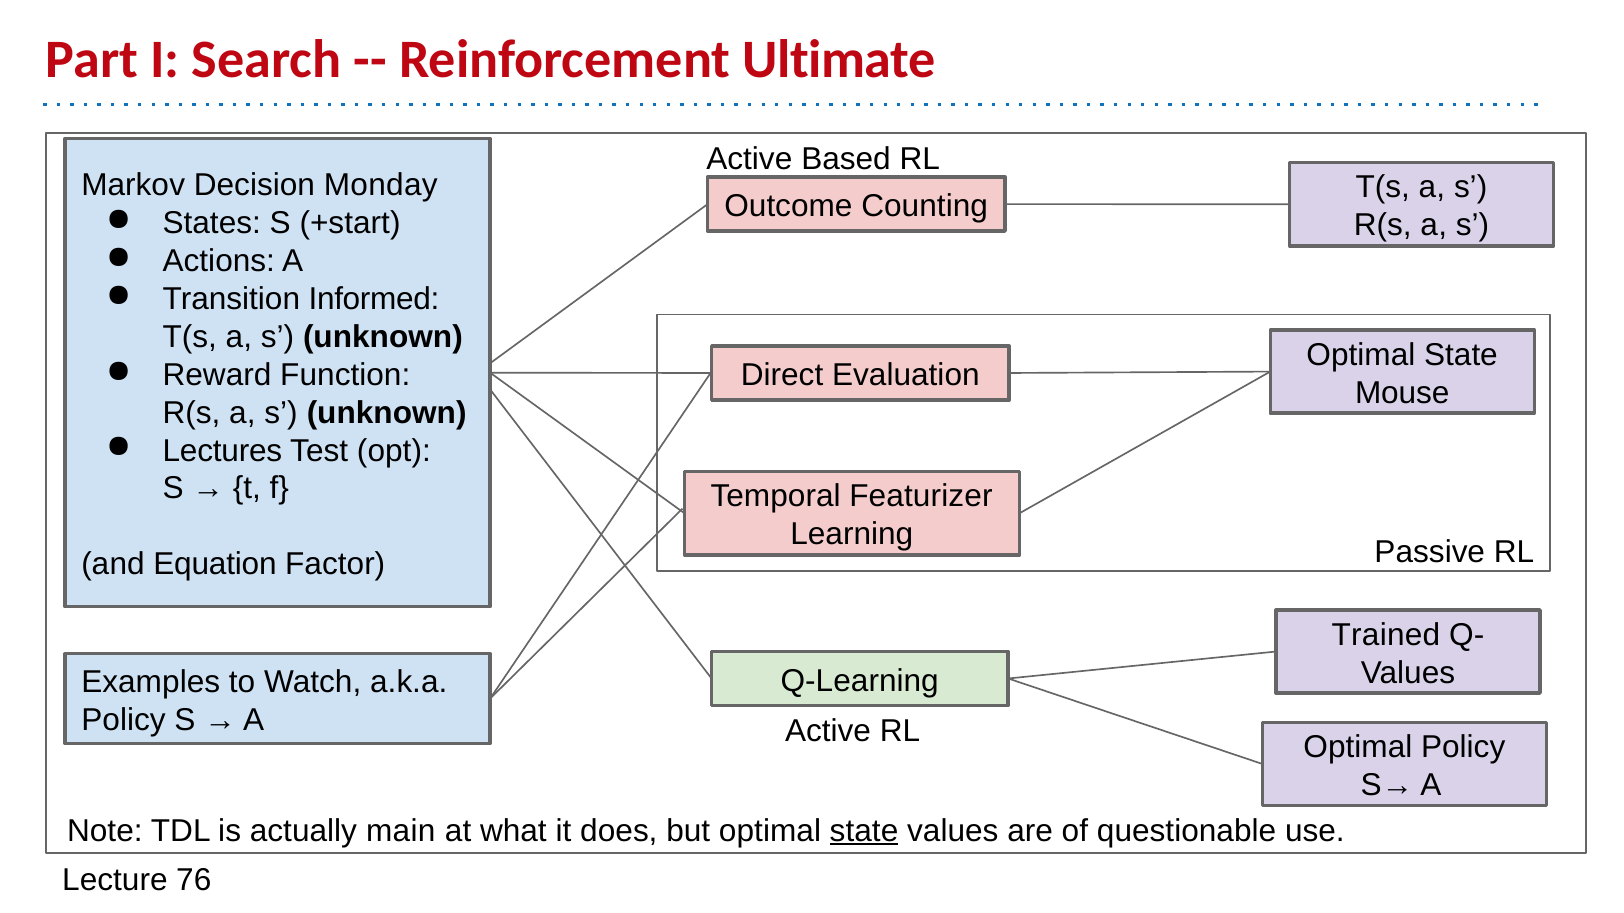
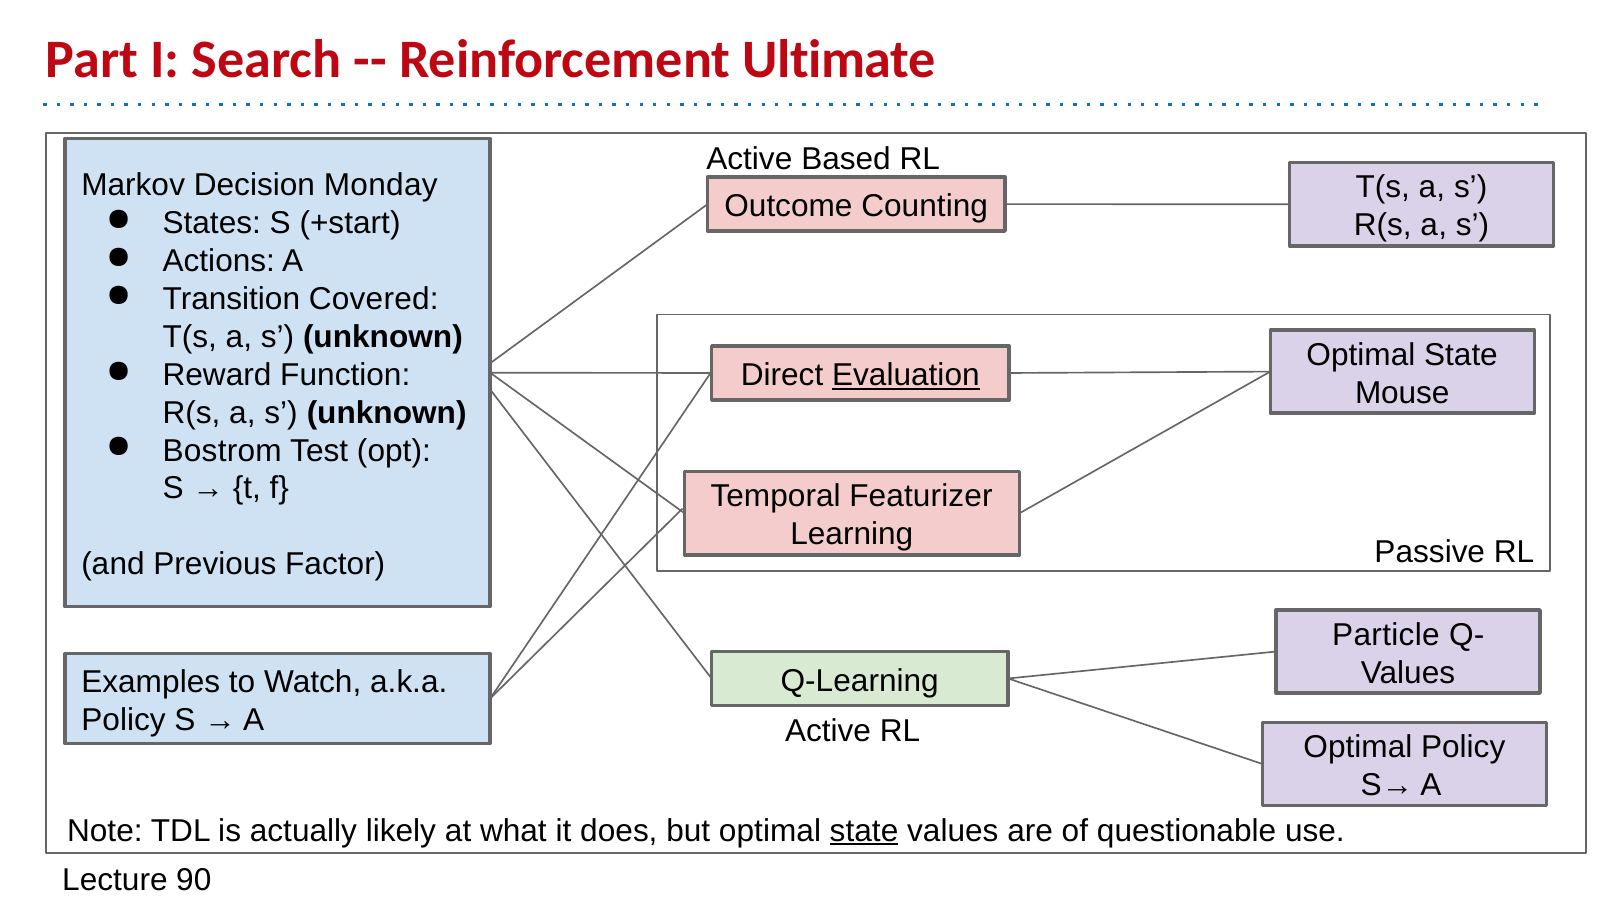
Informed: Informed -> Covered (374, 299)
Evaluation underline: none -> present (906, 375)
Lectures: Lectures -> Bostrom (222, 451)
Equation: Equation -> Previous (215, 565)
Trained: Trained -> Particle (1386, 635)
main: main -> likely (401, 831)
76: 76 -> 90 (194, 881)
